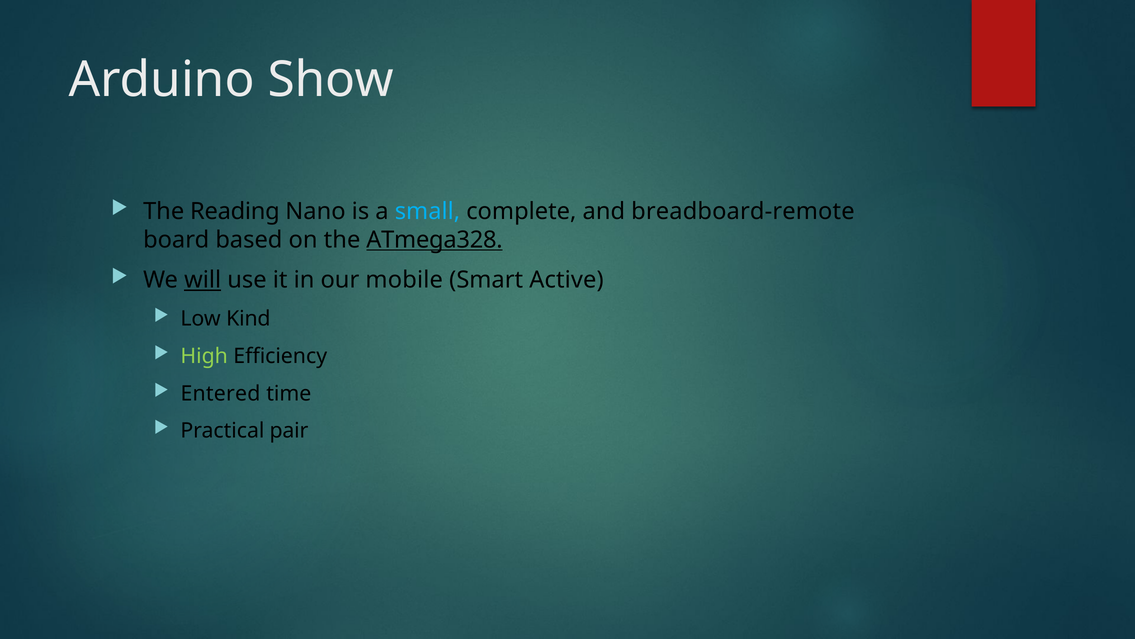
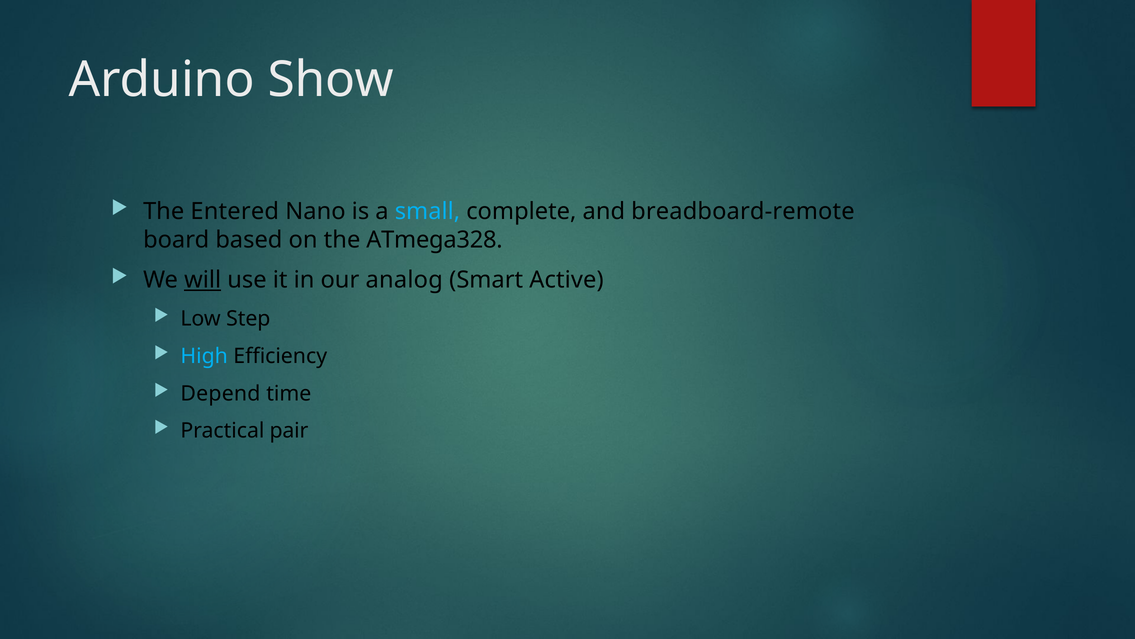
Reading: Reading -> Entered (235, 211)
ATmega328 underline: present -> none (435, 240)
mobile: mobile -> analog (404, 280)
Kind: Kind -> Step (248, 318)
High colour: light green -> light blue (204, 356)
Entered: Entered -> Depend (220, 393)
